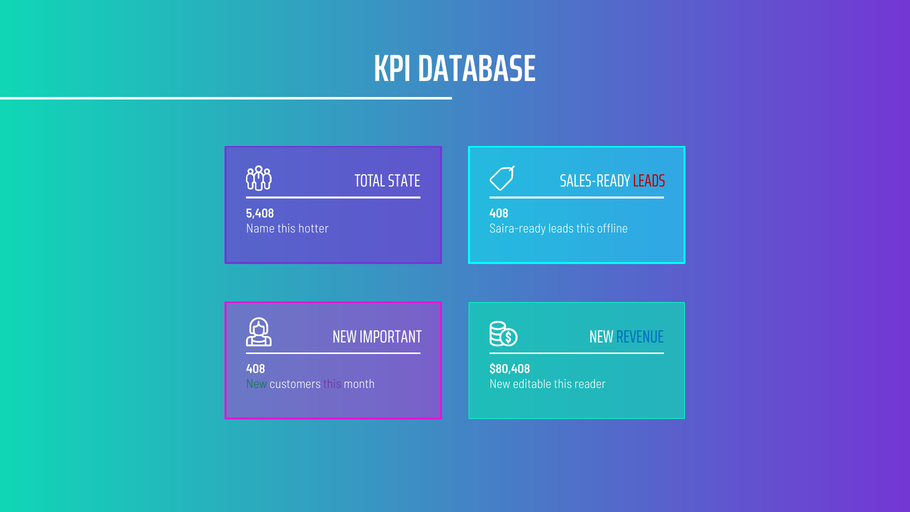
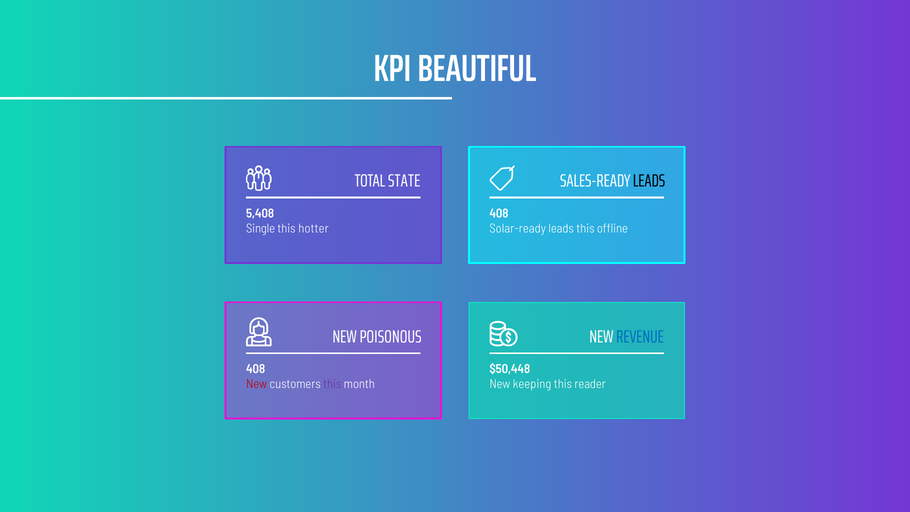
DATABASE: DATABASE -> BEAUTIFUL (477, 69)
LEADS colour: red -> black (649, 181)
Name: Name -> Single (261, 229)
Saira-ready: Saira-ready -> Solar-ready (518, 229)
IMPORTANT: IMPORTANT -> POISONOUS (391, 337)
$80,408: $80,408 -> $50,448 (510, 369)
New colour: green -> red (257, 384)
editable: editable -> keeping (532, 384)
